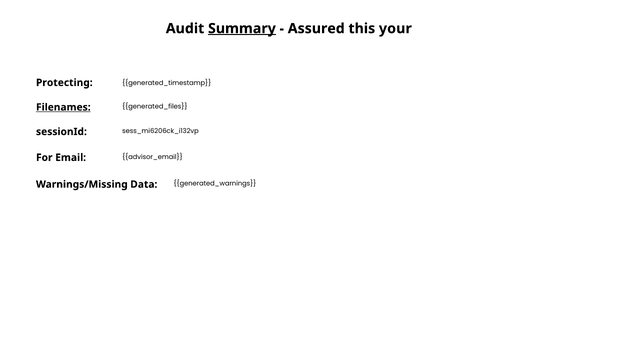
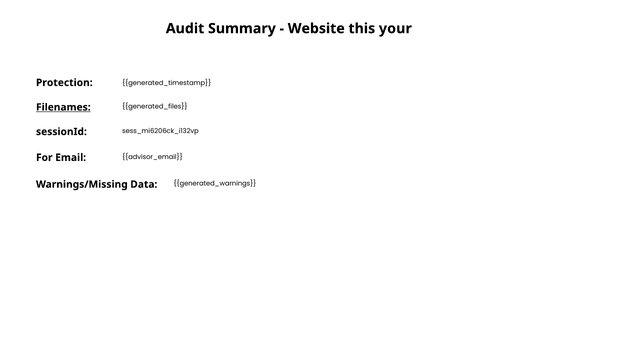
Summary underline: present -> none (242, 29)
Assured: Assured -> Website (316, 29)
Protecting: Protecting -> Protection (64, 83)
